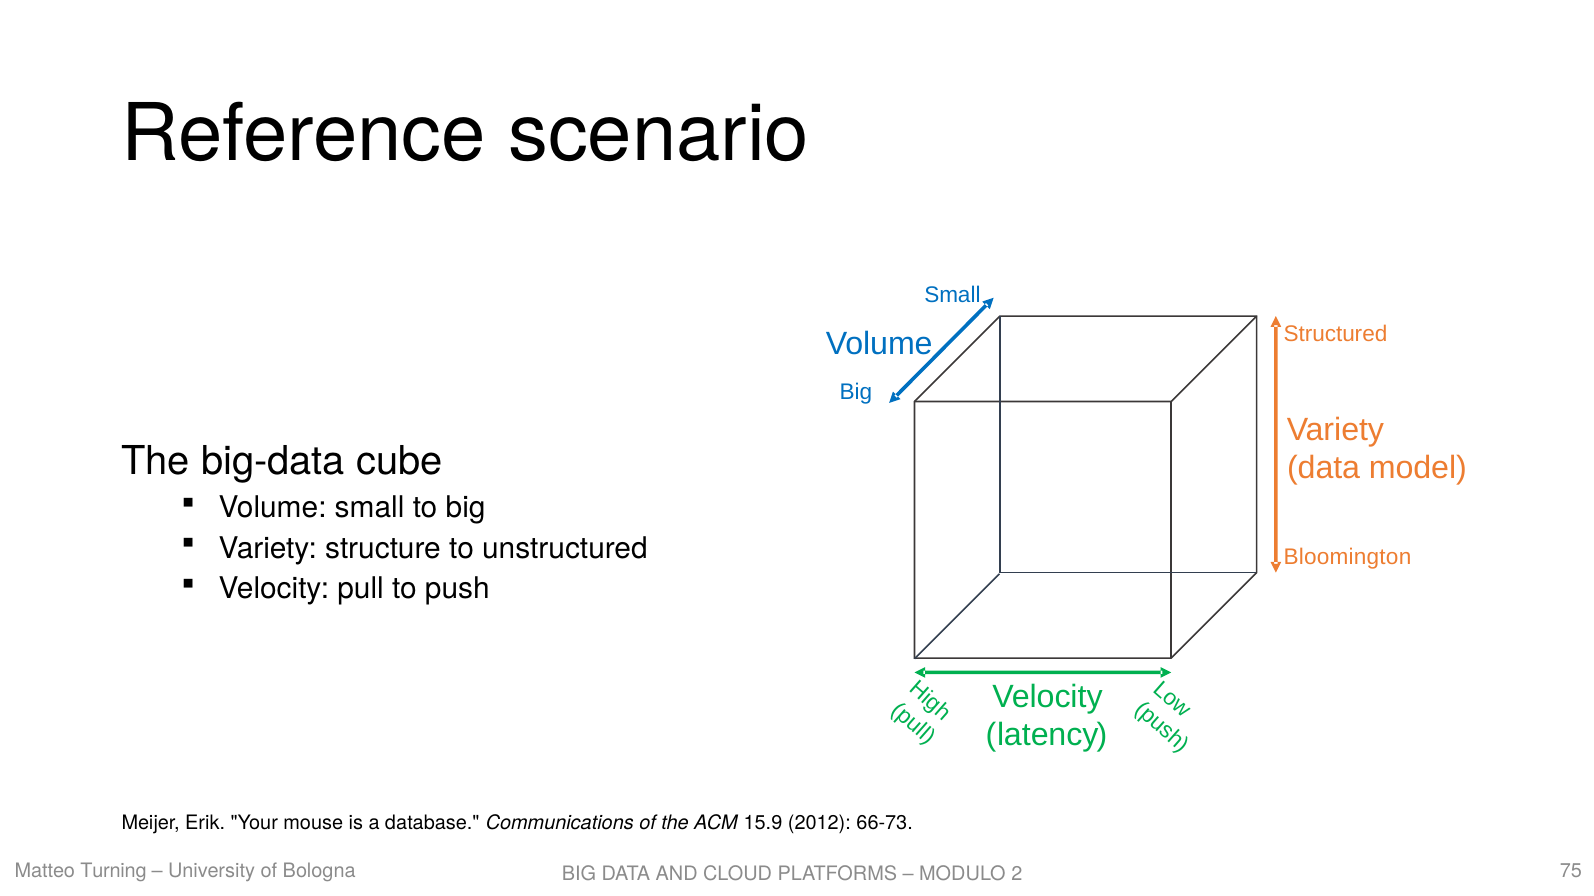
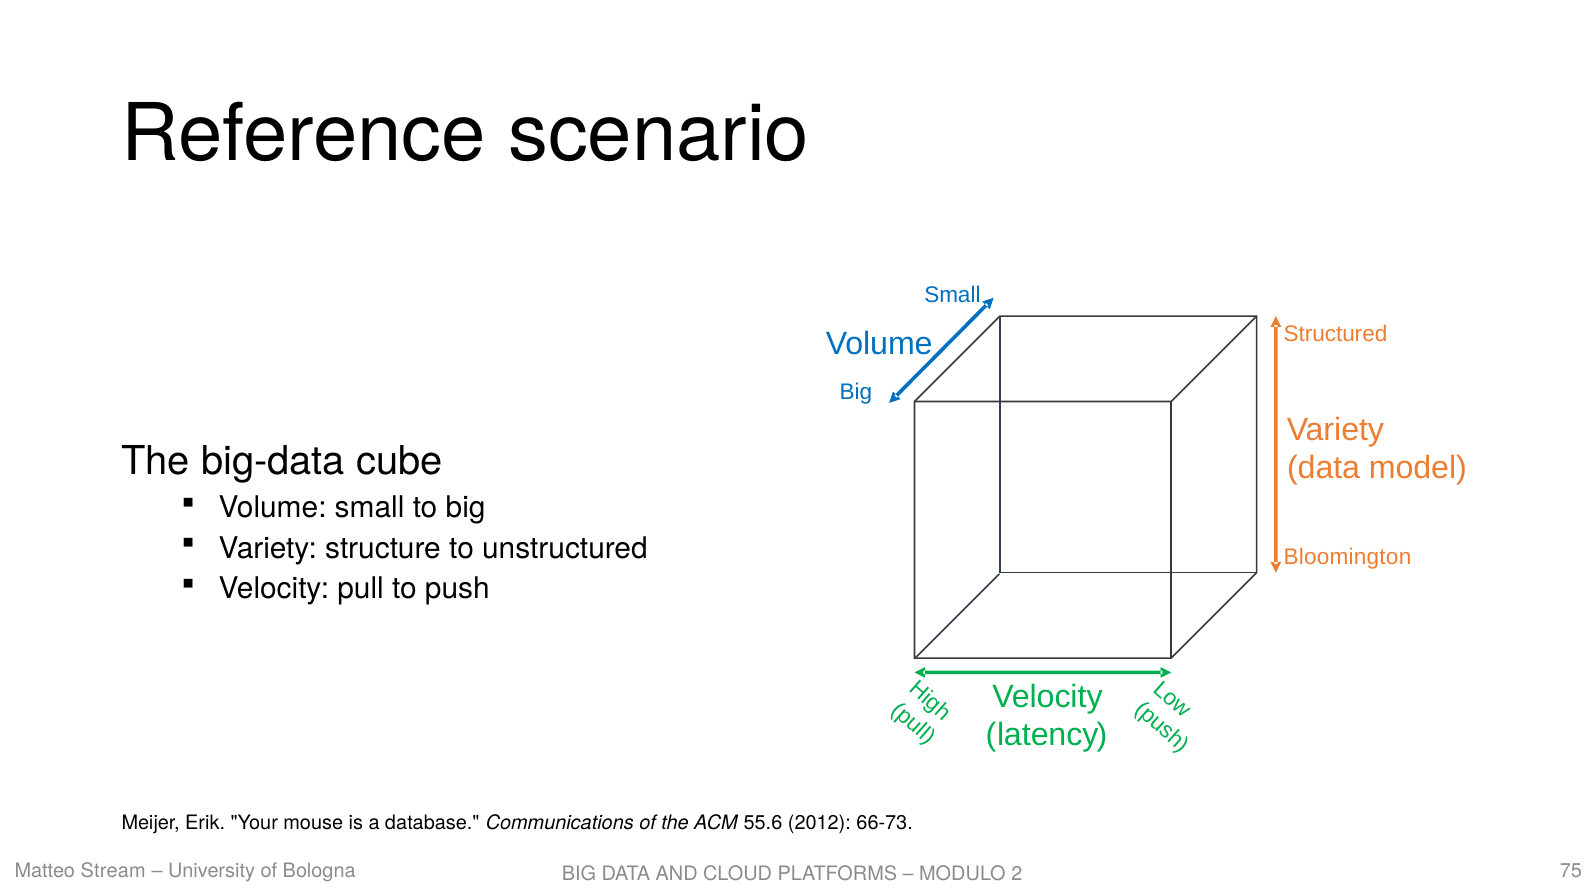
15.9: 15.9 -> 55.6 (763, 824)
Turning: Turning -> Stream (113, 872)
